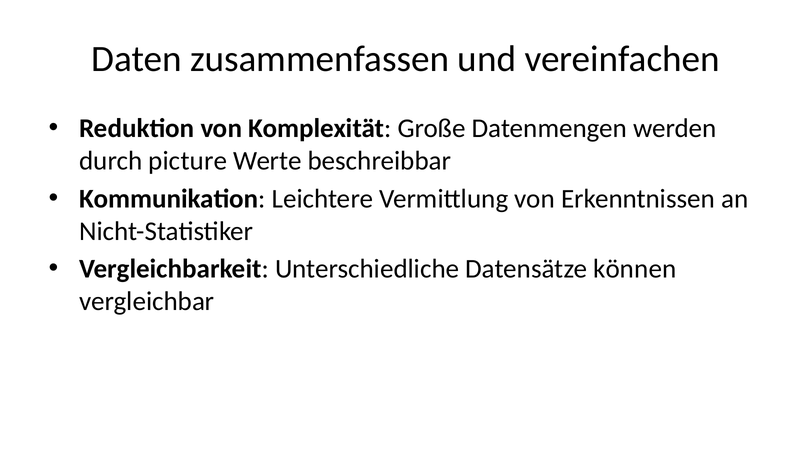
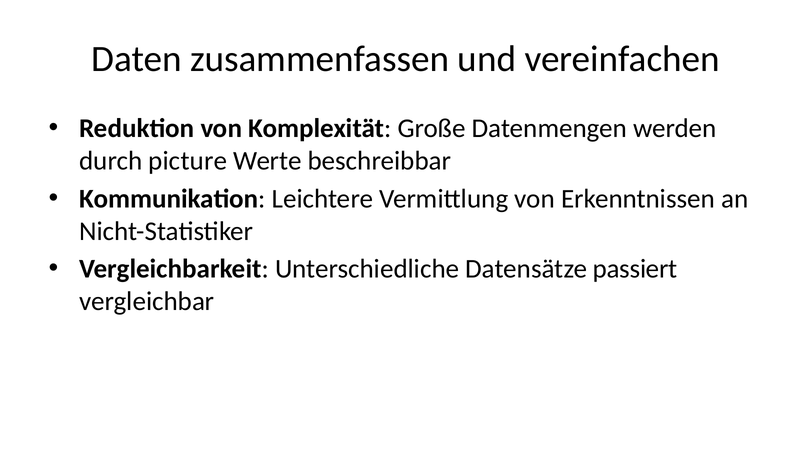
können: können -> passiert (635, 270)
